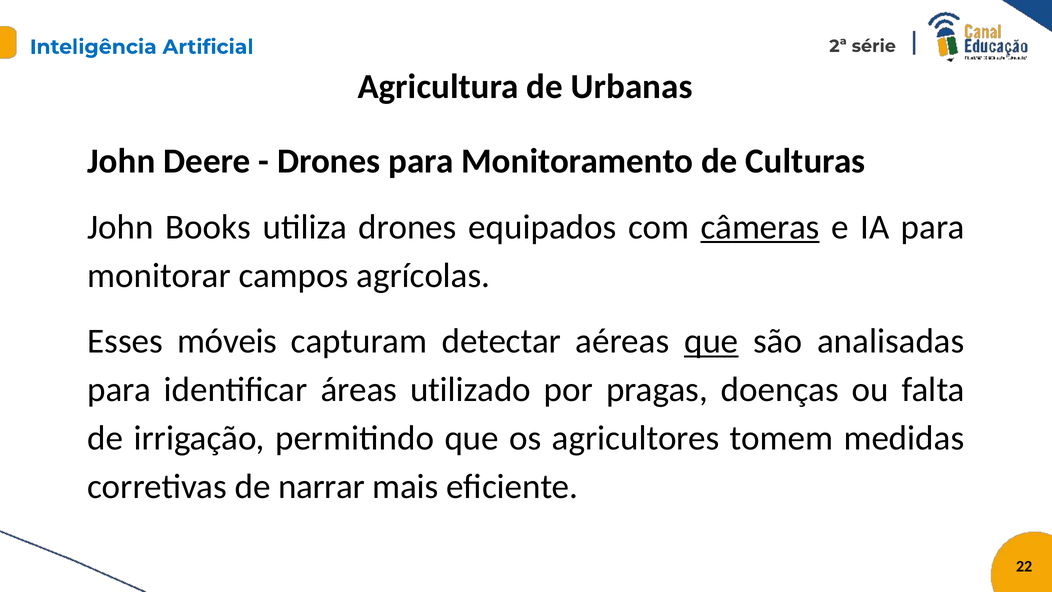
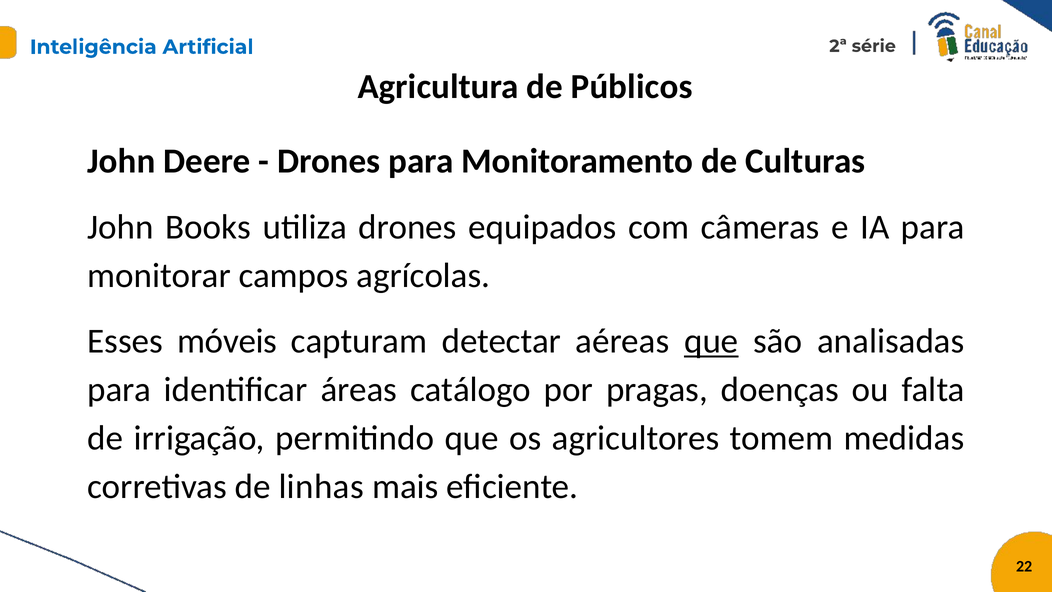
Urbanas: Urbanas -> Públicos (632, 86)
câmeras underline: present -> none (760, 227)
utilizado: utilizado -> catálogo (470, 390)
narrar: narrar -> linhas (321, 486)
